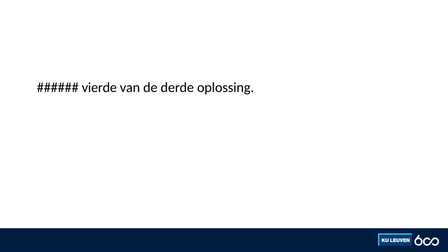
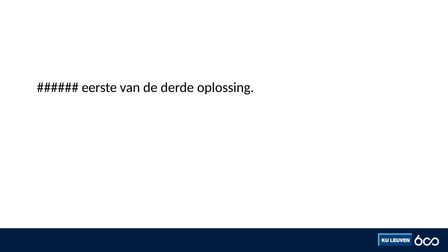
vierde: vierde -> eerste (99, 88)
